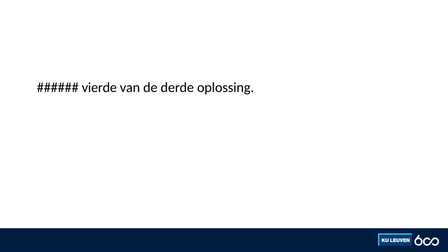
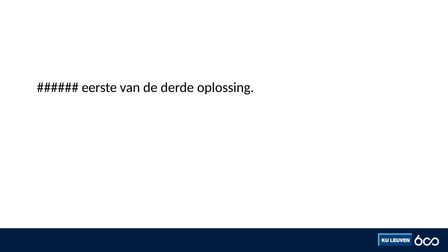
vierde: vierde -> eerste (99, 88)
